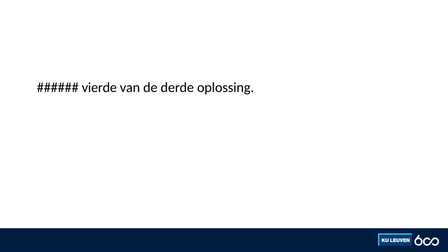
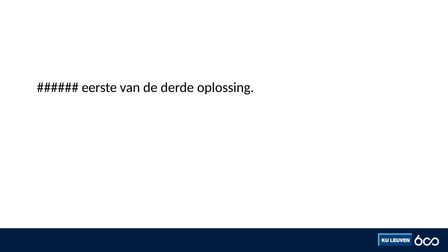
vierde: vierde -> eerste (99, 88)
